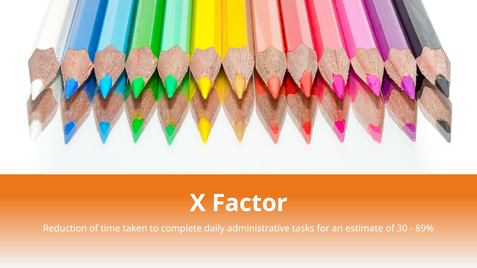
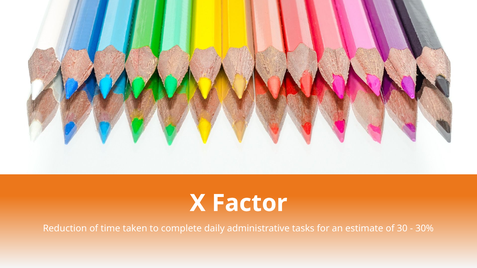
89%: 89% -> 30% (425, 229)
